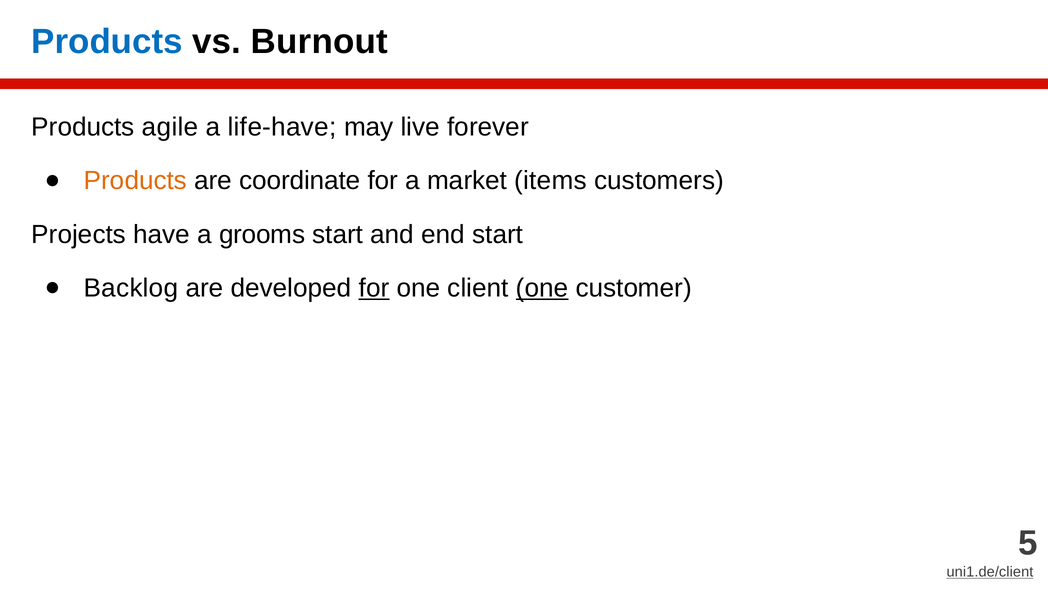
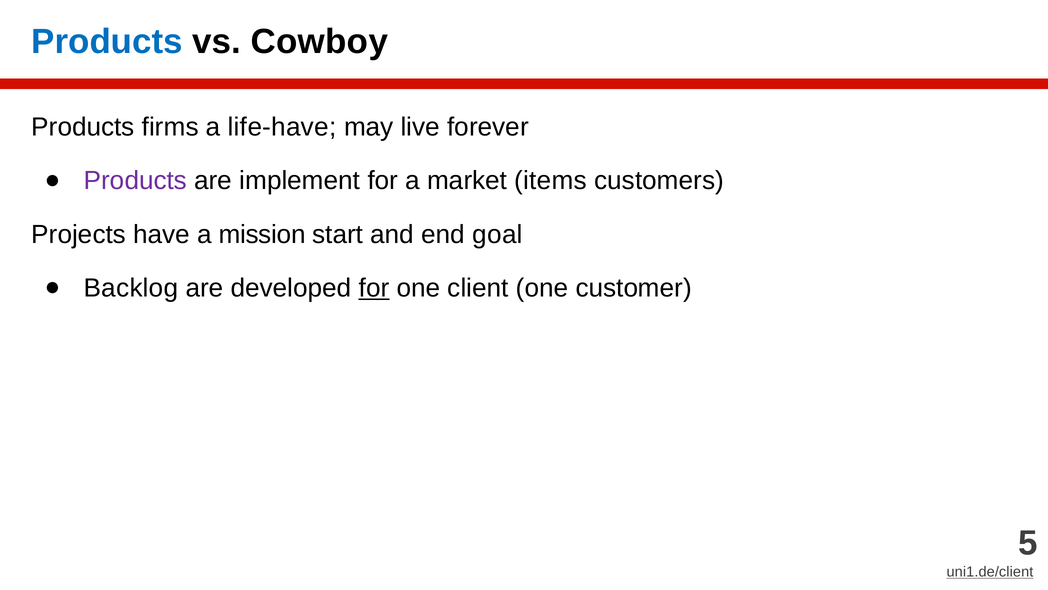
Burnout: Burnout -> Cowboy (319, 42)
agile: agile -> firms (170, 127)
Products colour: orange -> purple (135, 181)
coordinate: coordinate -> implement (300, 181)
grooms: grooms -> mission (262, 234)
end start: start -> goal (498, 234)
one underline: present -> none (542, 288)
